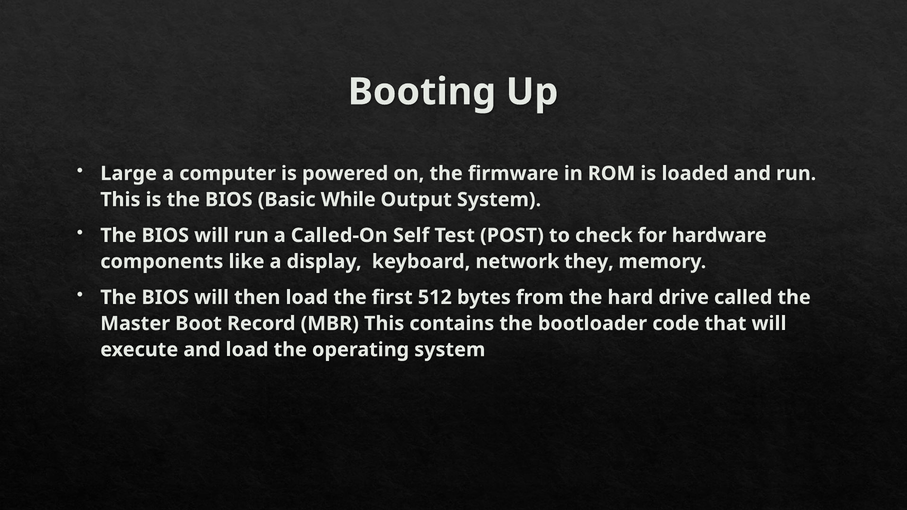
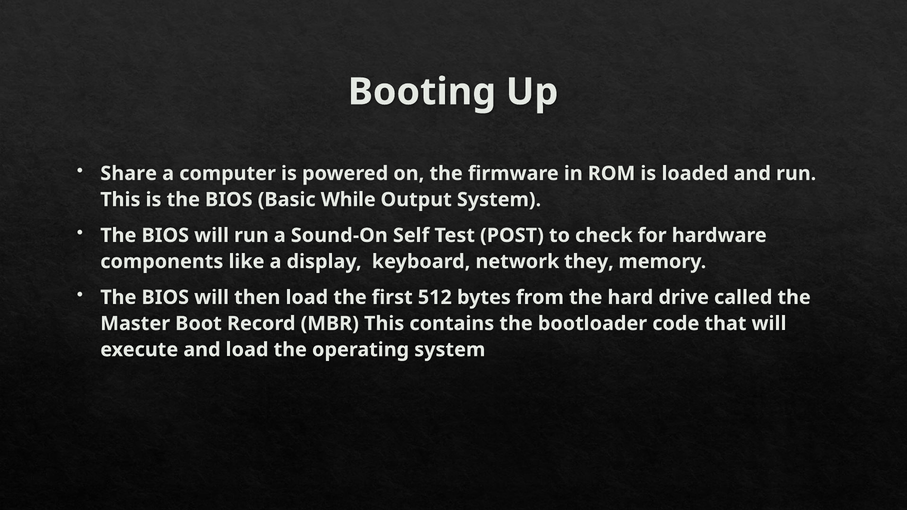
Large: Large -> Share (129, 174)
Called-On: Called-On -> Sound-On (339, 235)
